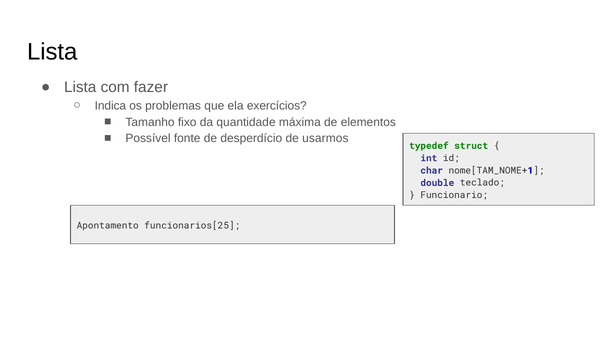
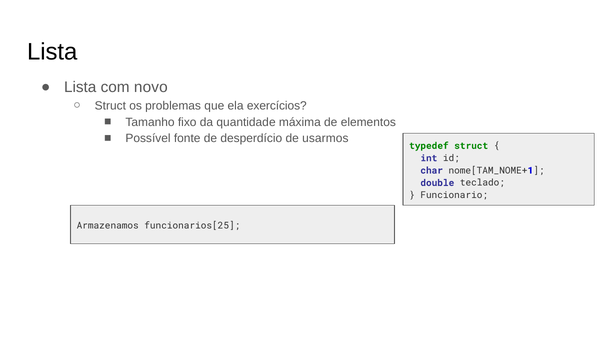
fazer: fazer -> novo (151, 88)
Indica: Indica -> Struct (110, 106)
Apontamento: Apontamento -> Armazenamos (108, 226)
